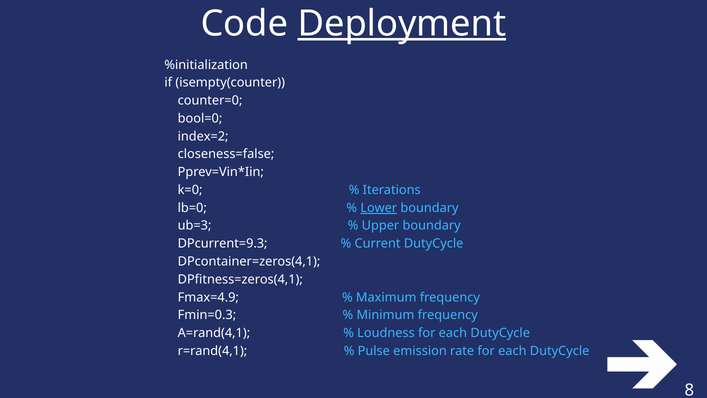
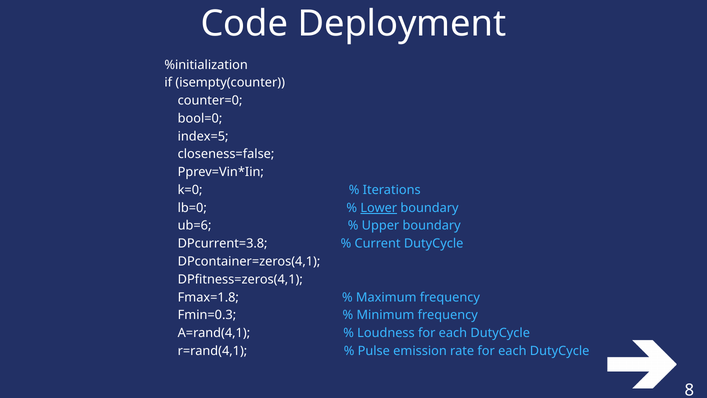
Deployment underline: present -> none (402, 24)
index=2: index=2 -> index=5 (203, 136)
ub=3: ub=3 -> ub=6 (195, 226)
DPcurrent=9.3: DPcurrent=9.3 -> DPcurrent=3.8 (223, 243)
Fmax=4.9: Fmax=4.9 -> Fmax=1.8 (208, 297)
